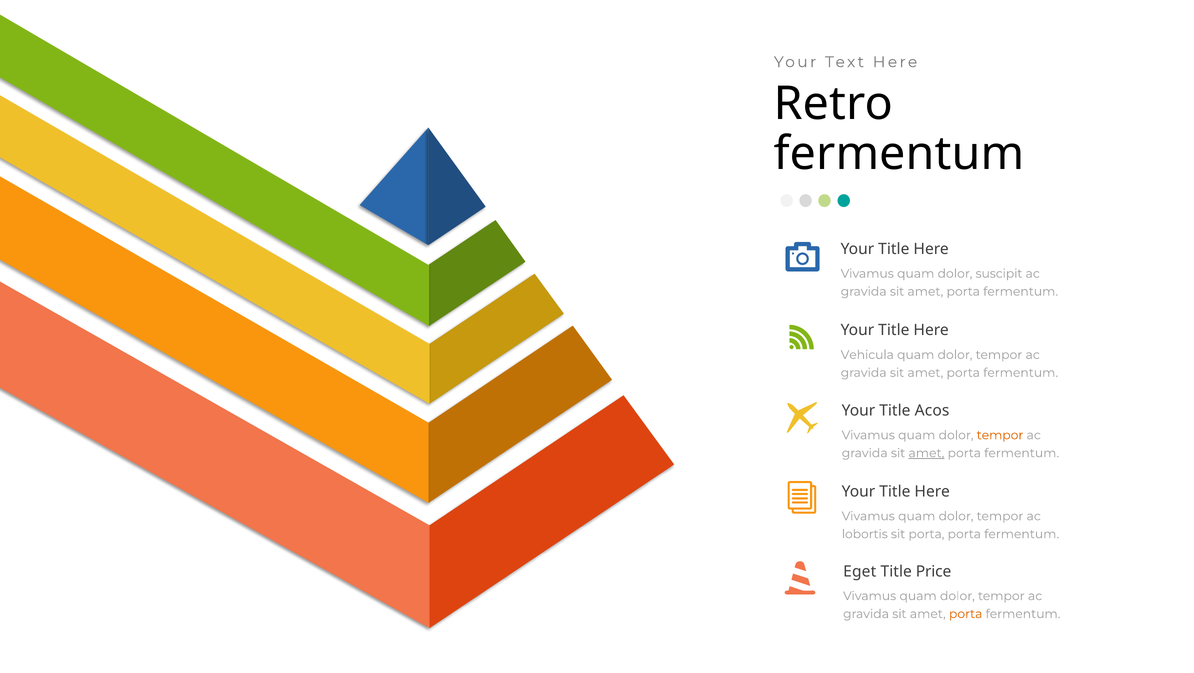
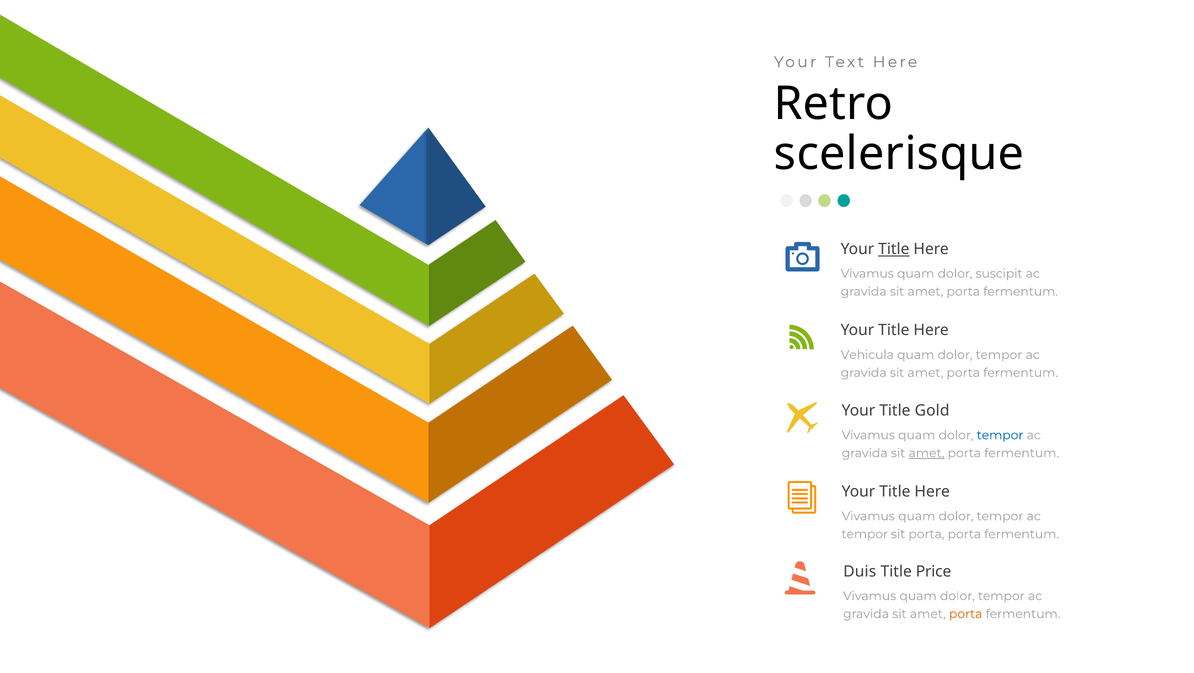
fermentum: fermentum -> scelerisque (899, 154)
Title underline: none -> present (894, 249)
Acos: Acos -> Gold (932, 410)
tempor colour: orange -> blue (1000, 435)
lobortis: lobortis -> tempor (865, 534)
Eget: Eget -> Duis (860, 571)
